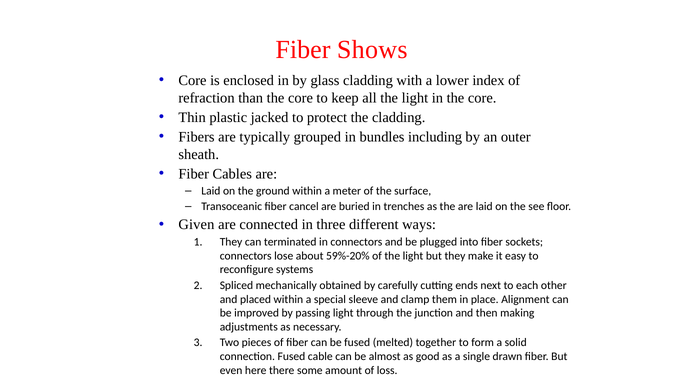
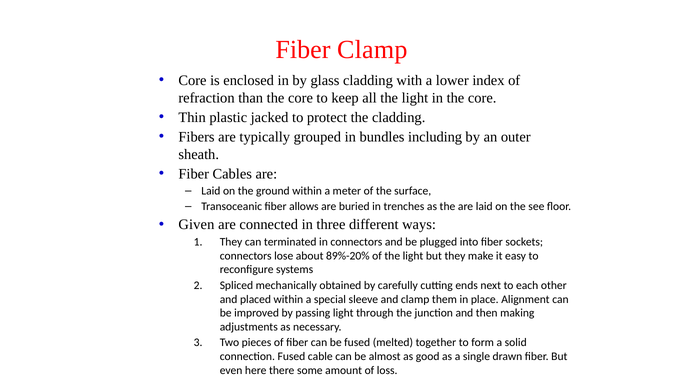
Fiber Shows: Shows -> Clamp (372, 50)
cancel: cancel -> allows (304, 207)
59%-20%: 59%-20% -> 89%-20% (348, 256)
